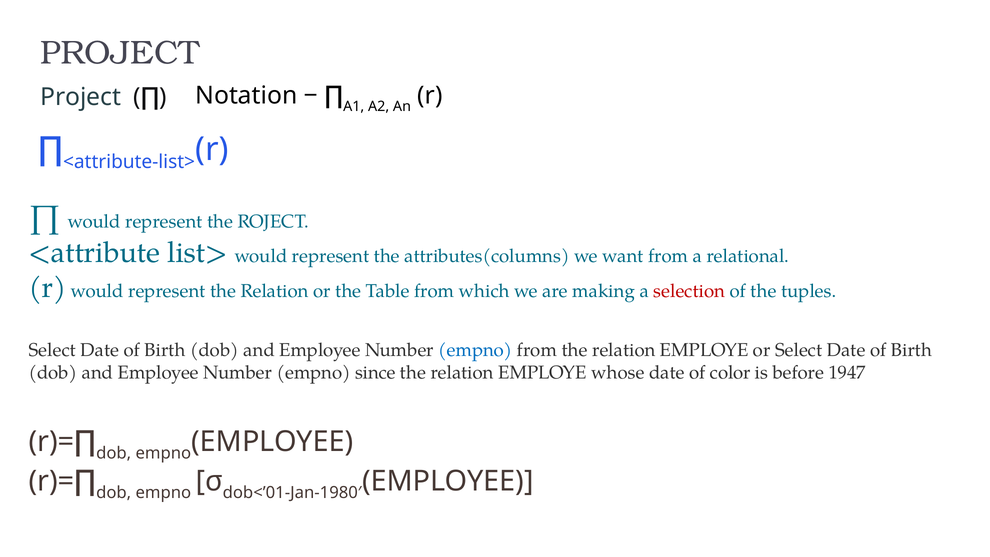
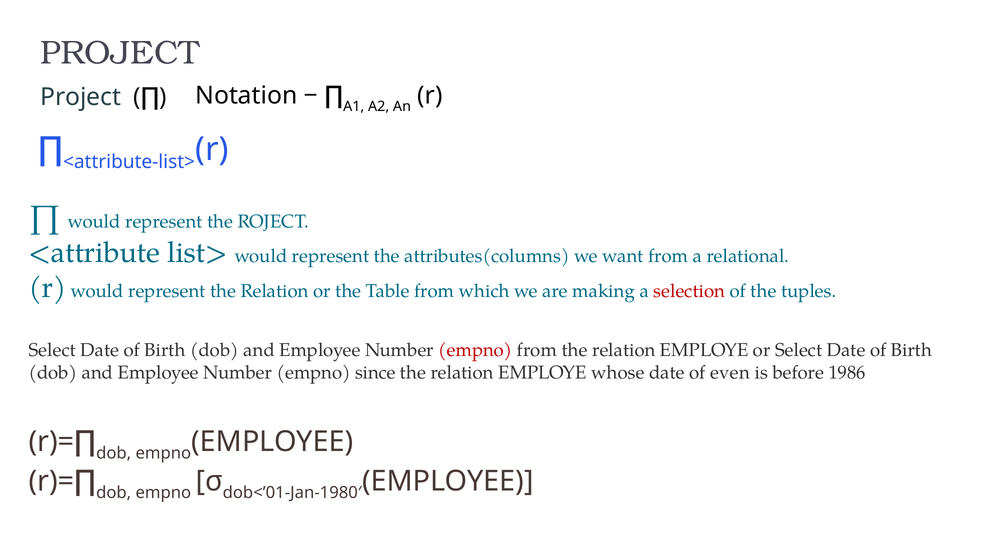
empno colour: blue -> red (475, 350)
color: color -> even (730, 372)
1947: 1947 -> 1986 (847, 372)
